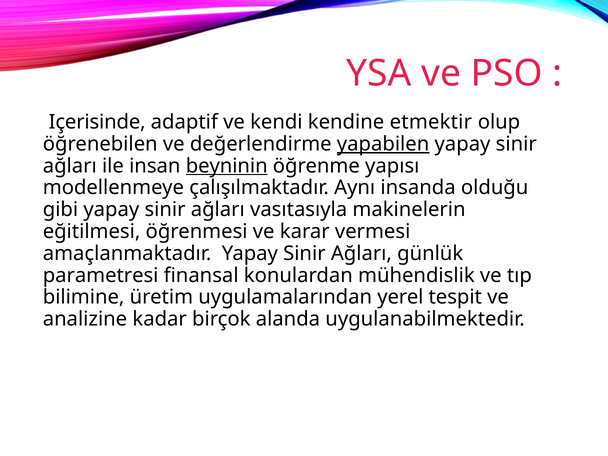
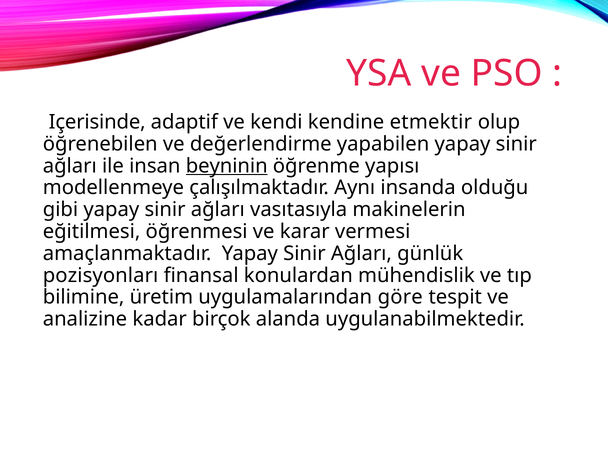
yapabilen underline: present -> none (383, 144)
parametresi: parametresi -> pozisyonları (101, 275)
yerel: yerel -> göre (400, 297)
